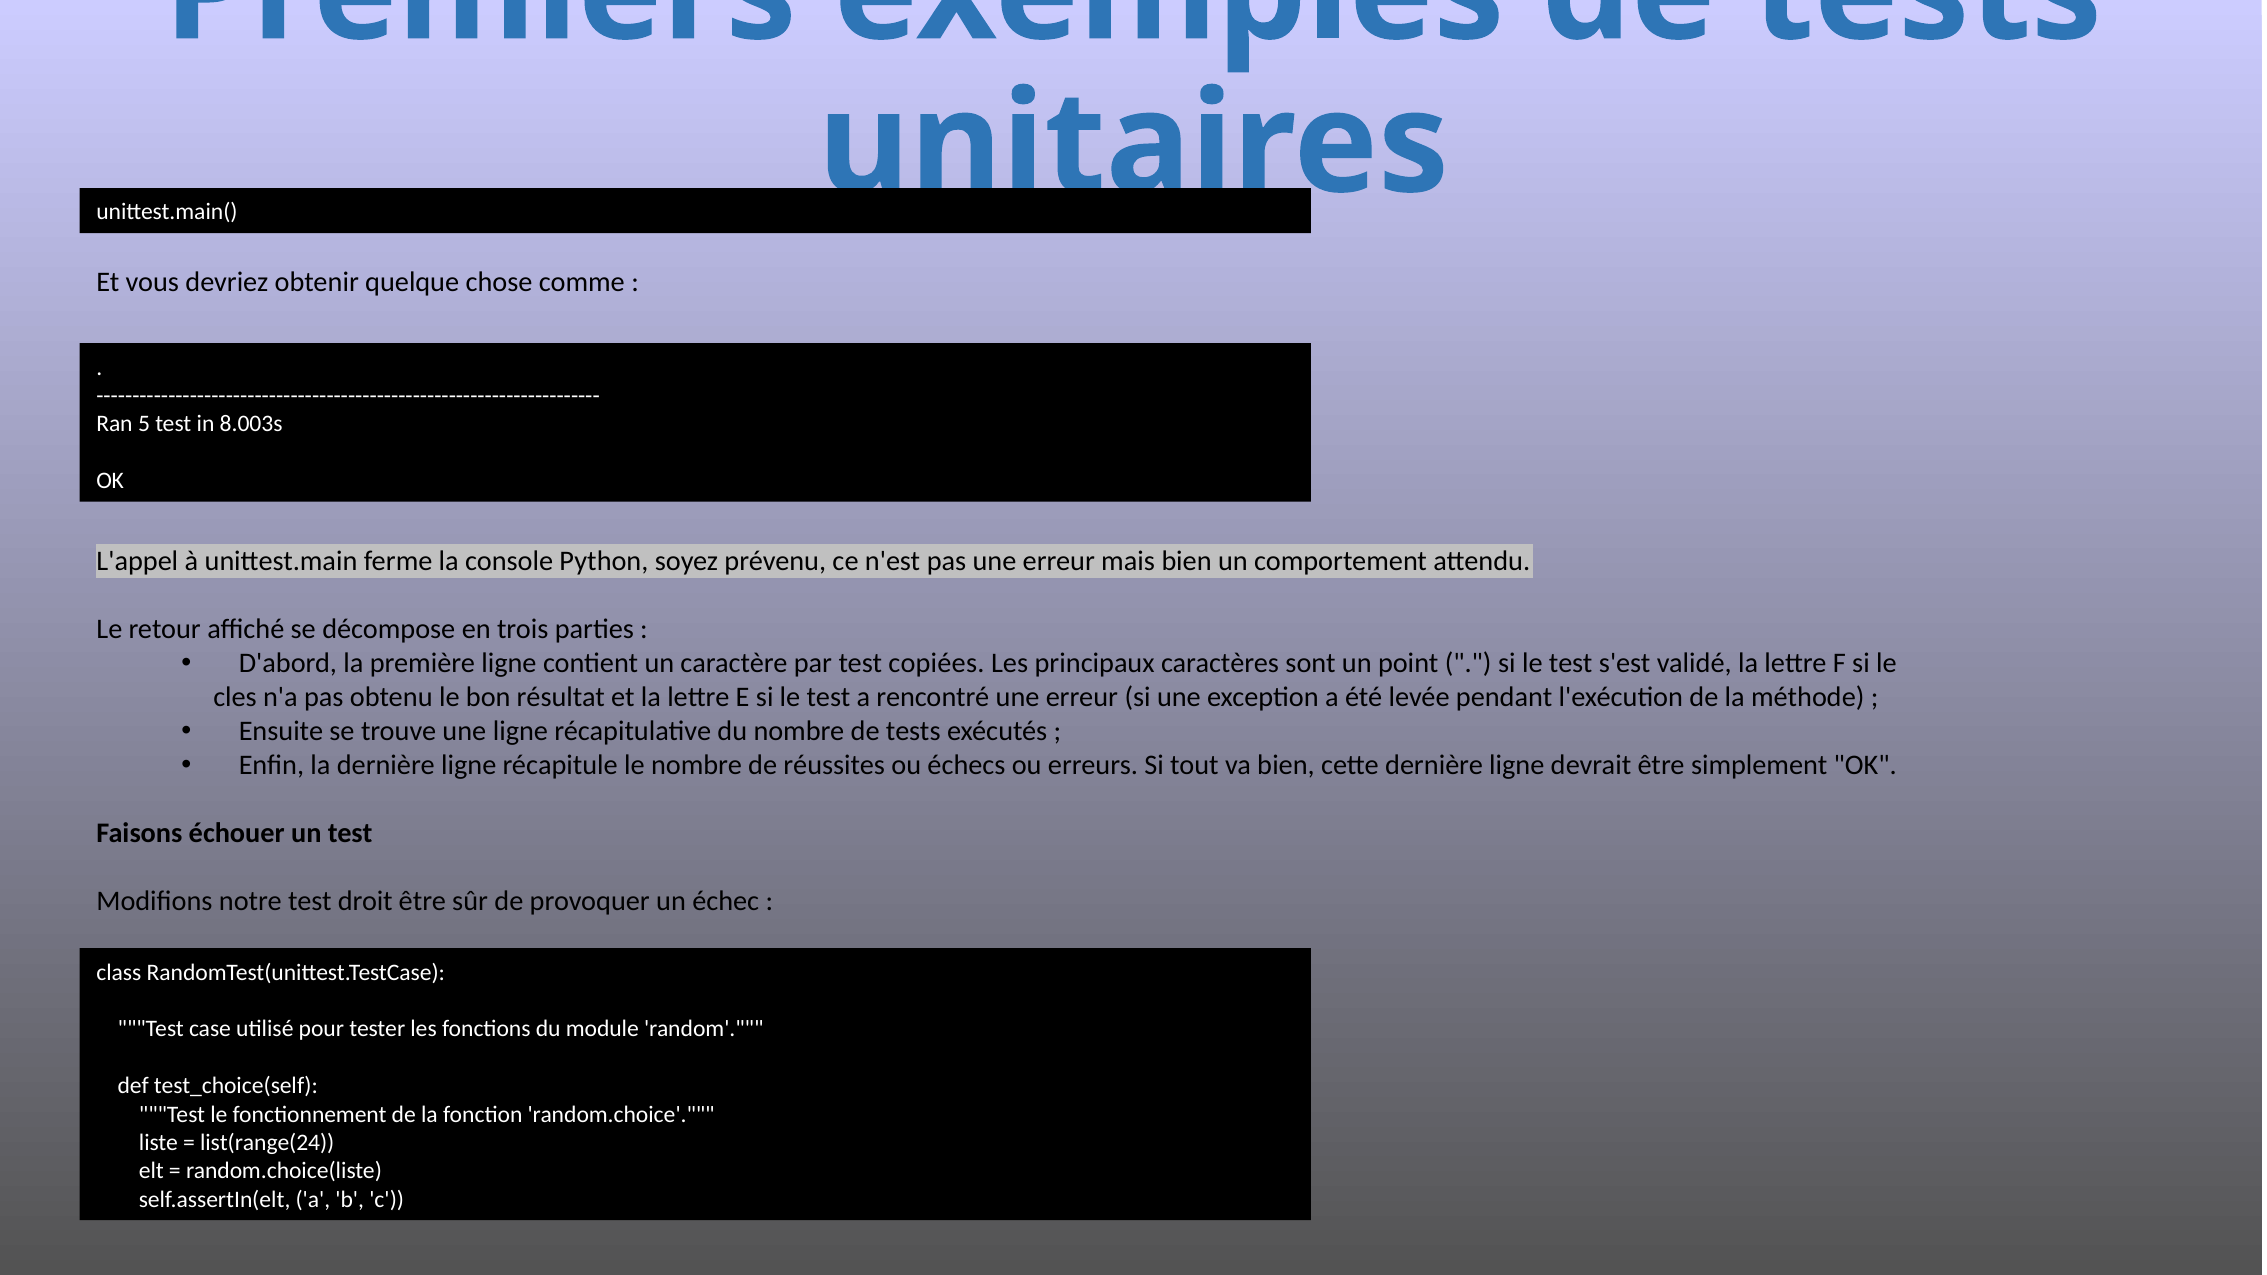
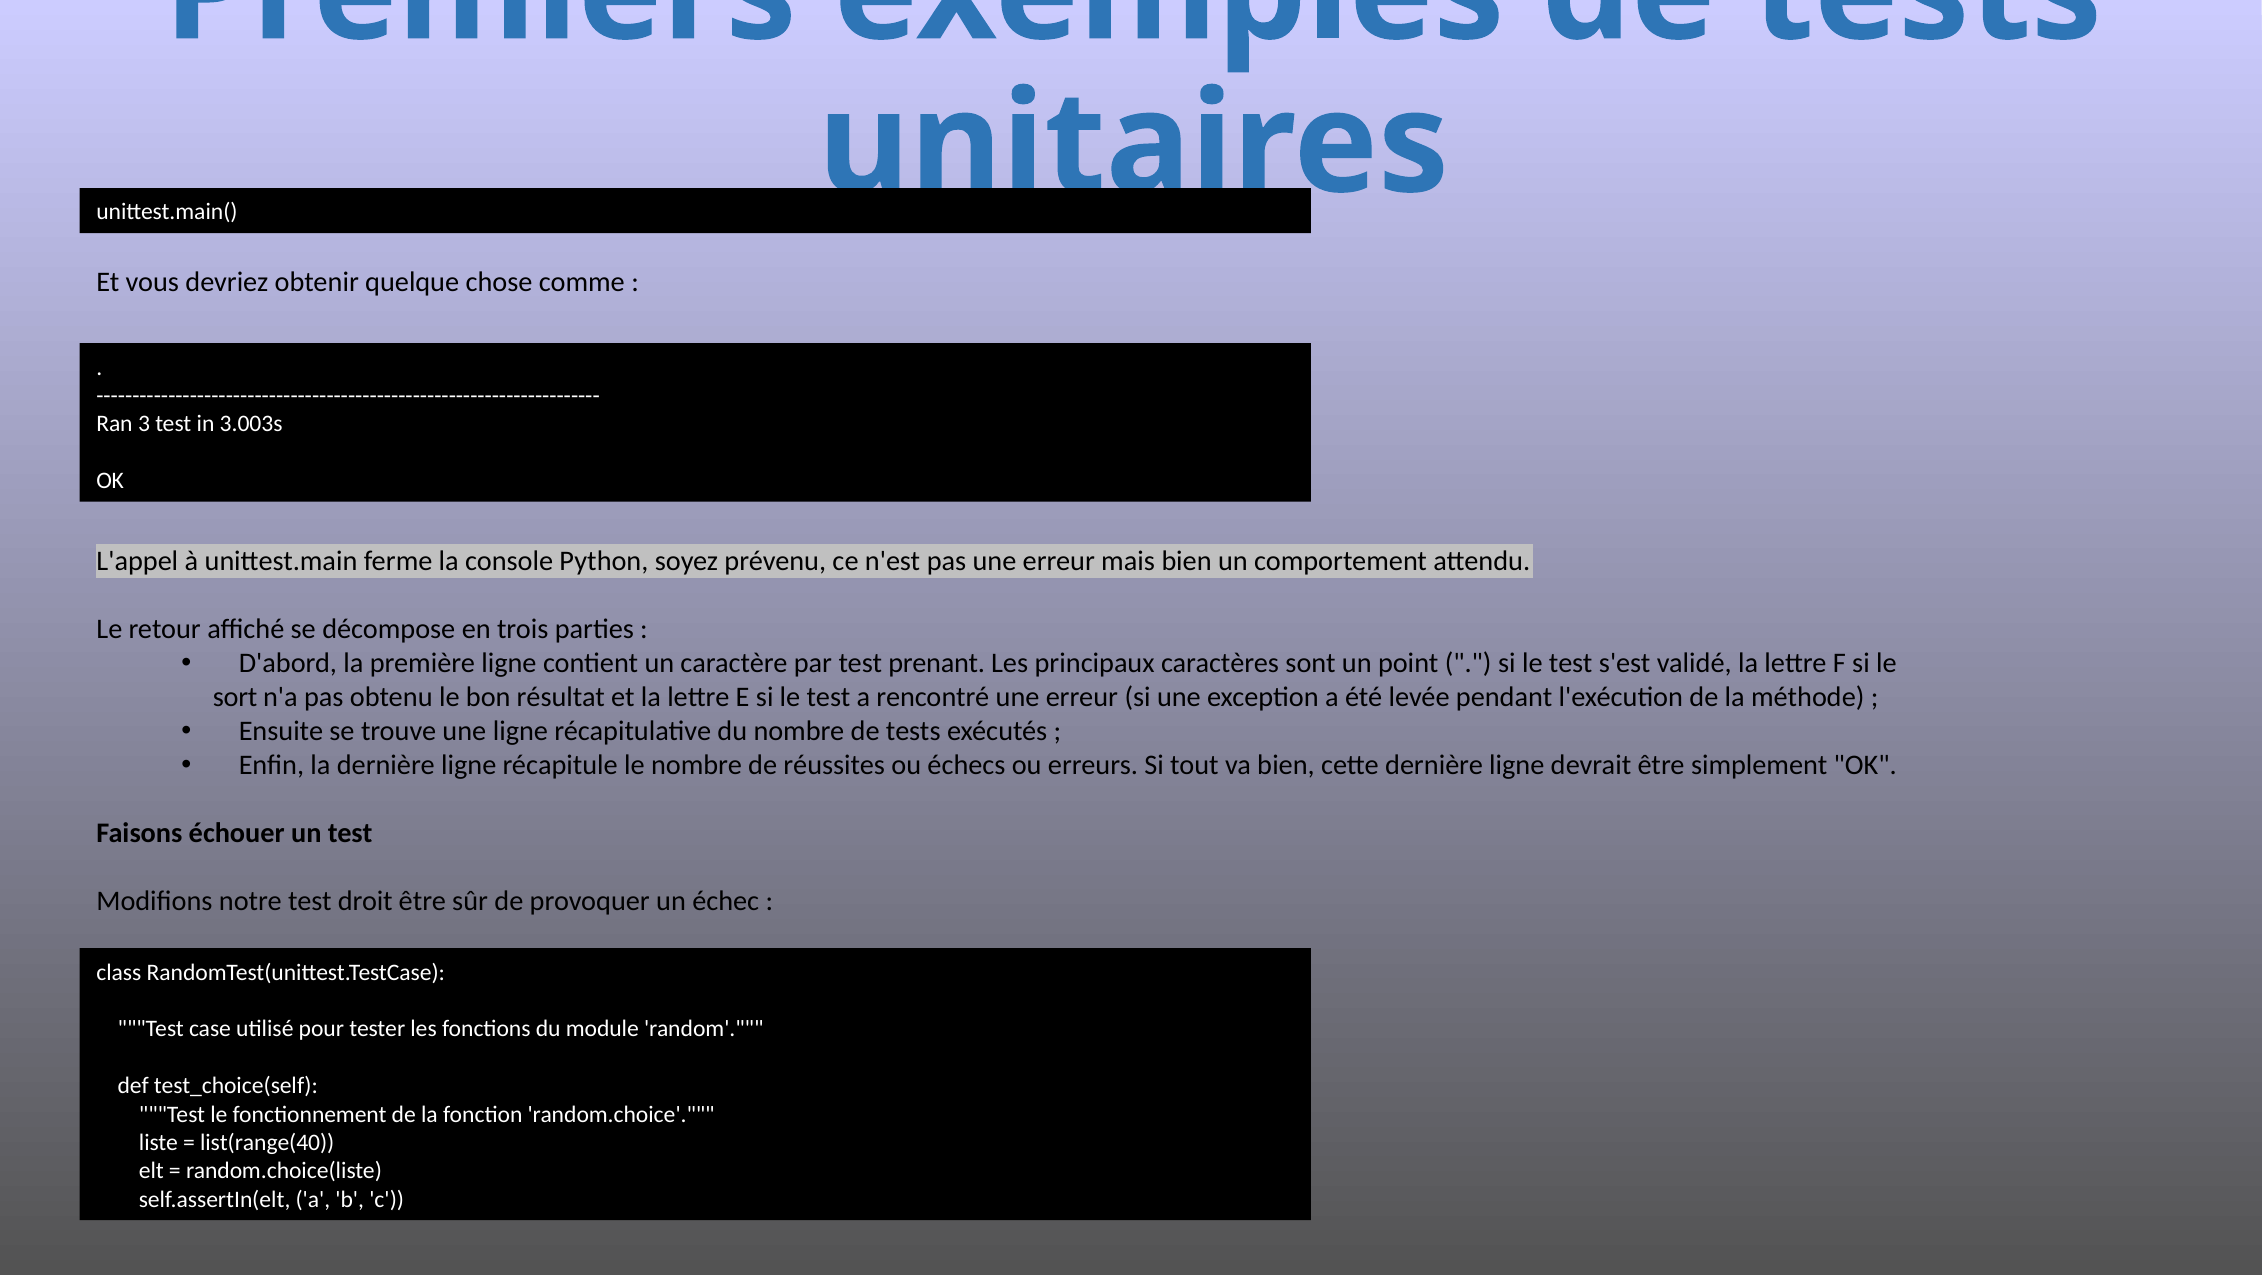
5: 5 -> 3 (144, 424)
8.003s: 8.003s -> 3.003s (251, 424)
copiées: copiées -> prenant (937, 664)
cles: cles -> sort (235, 698)
list(range(24: list(range(24 -> list(range(40 (267, 1143)
